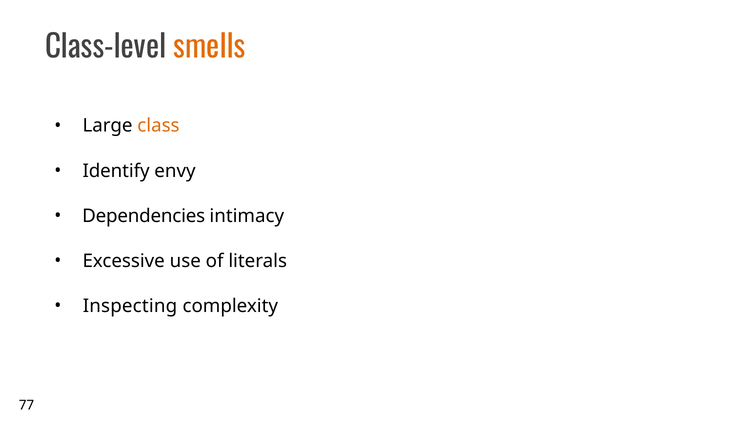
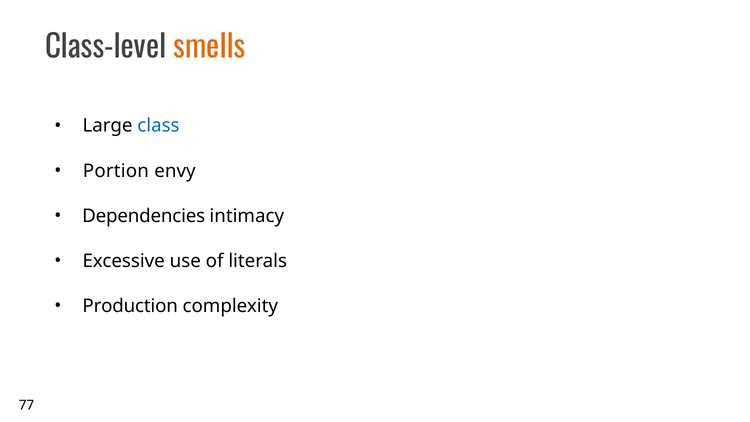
class colour: orange -> blue (158, 126)
Identify: Identify -> Portion (116, 171)
Inspecting: Inspecting -> Production (130, 306)
